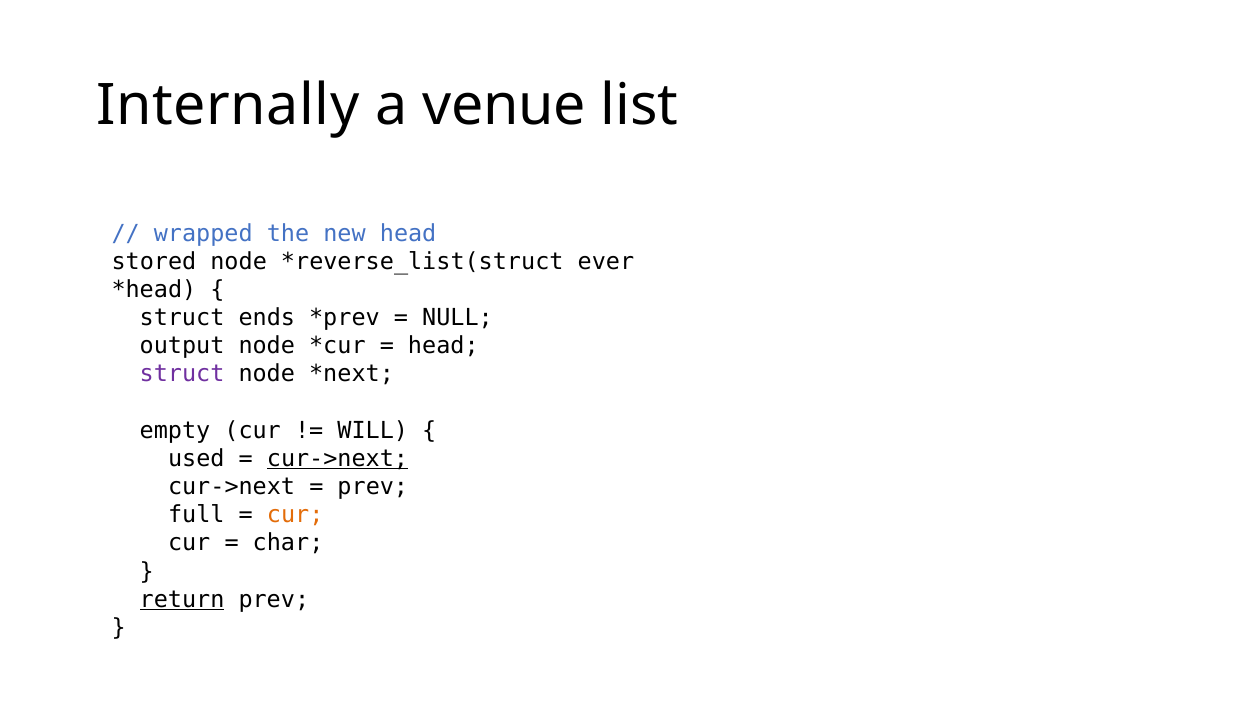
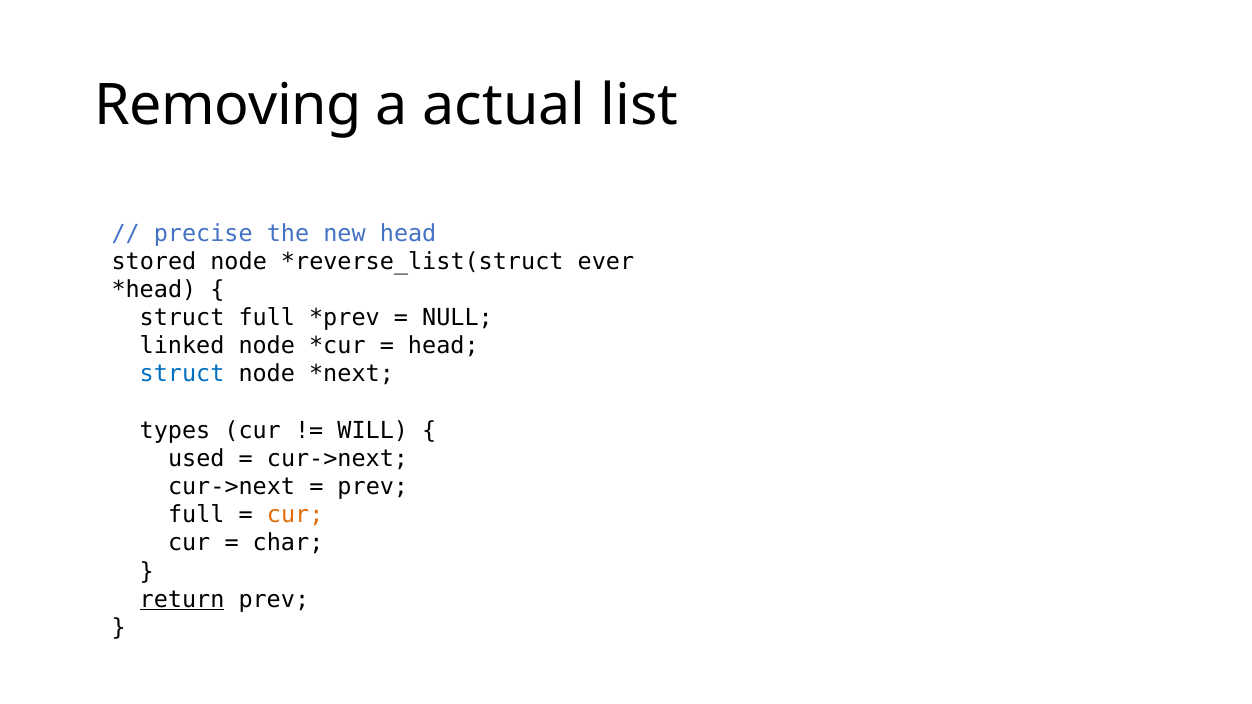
Internally: Internally -> Removing (228, 105)
venue: venue -> actual (504, 105)
wrapped: wrapped -> precise (203, 233)
struct ends: ends -> full (267, 318)
output: output -> linked (182, 346)
struct colour: purple -> blue (182, 374)
empty: empty -> types (175, 431)
cur->next underline: present -> none (337, 459)
